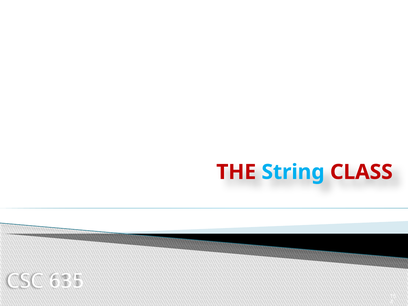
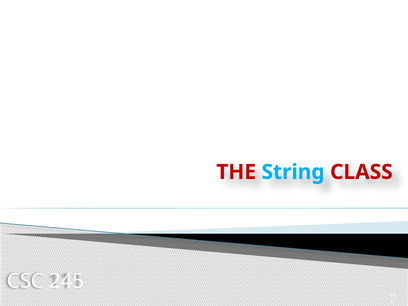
635: 635 -> 245 (67, 281)
